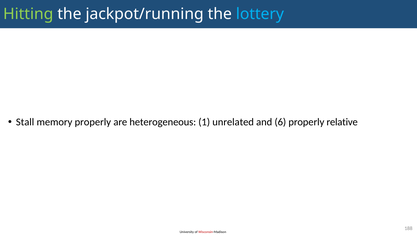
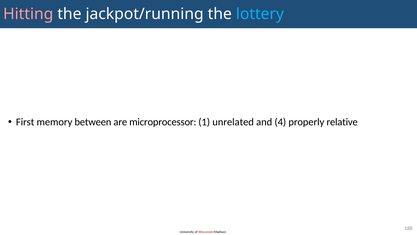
Hitting colour: light green -> pink (28, 14)
Stall: Stall -> First (25, 122)
memory properly: properly -> between (93, 122)
heterogeneous: heterogeneous -> microprocessor (163, 122)
6: 6 -> 4 (280, 122)
